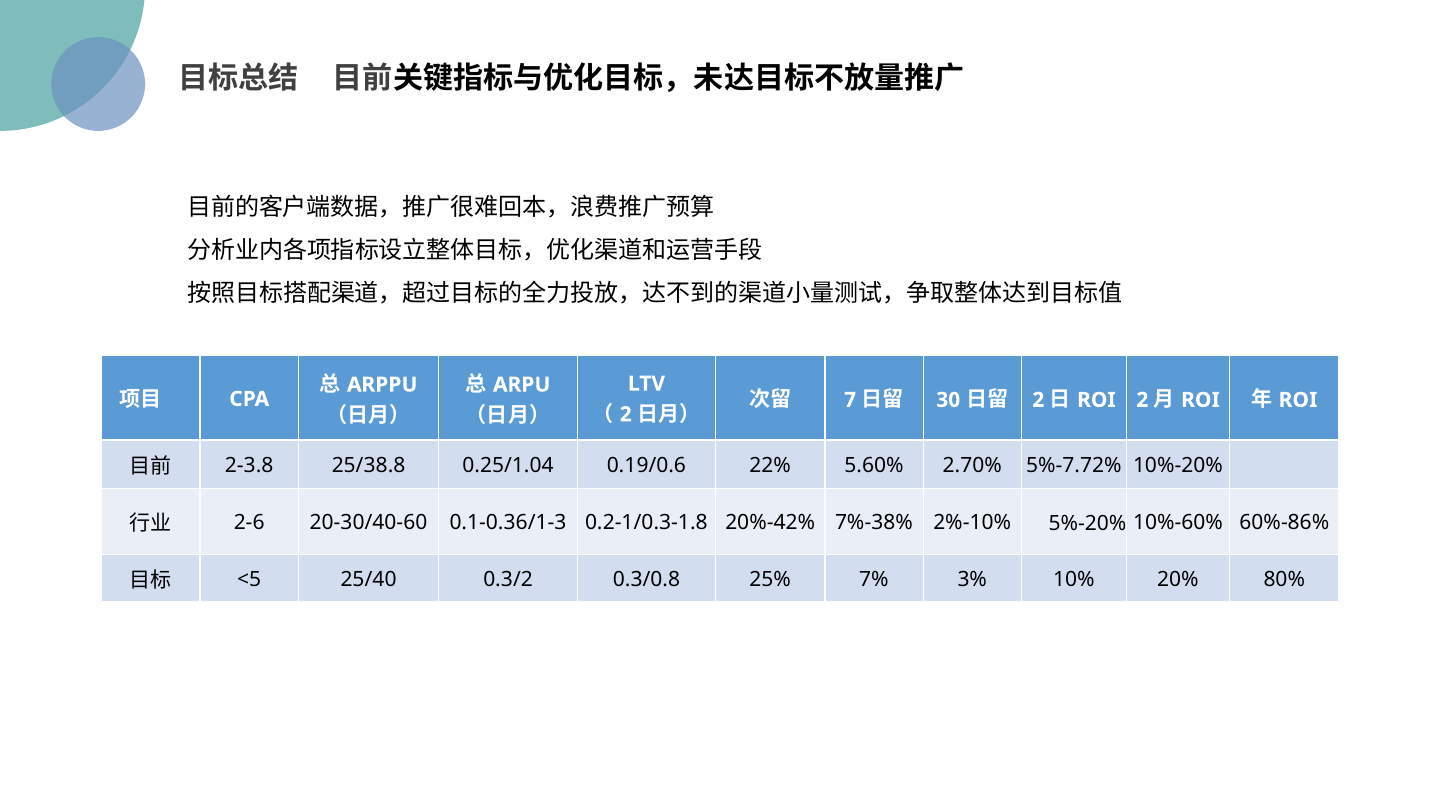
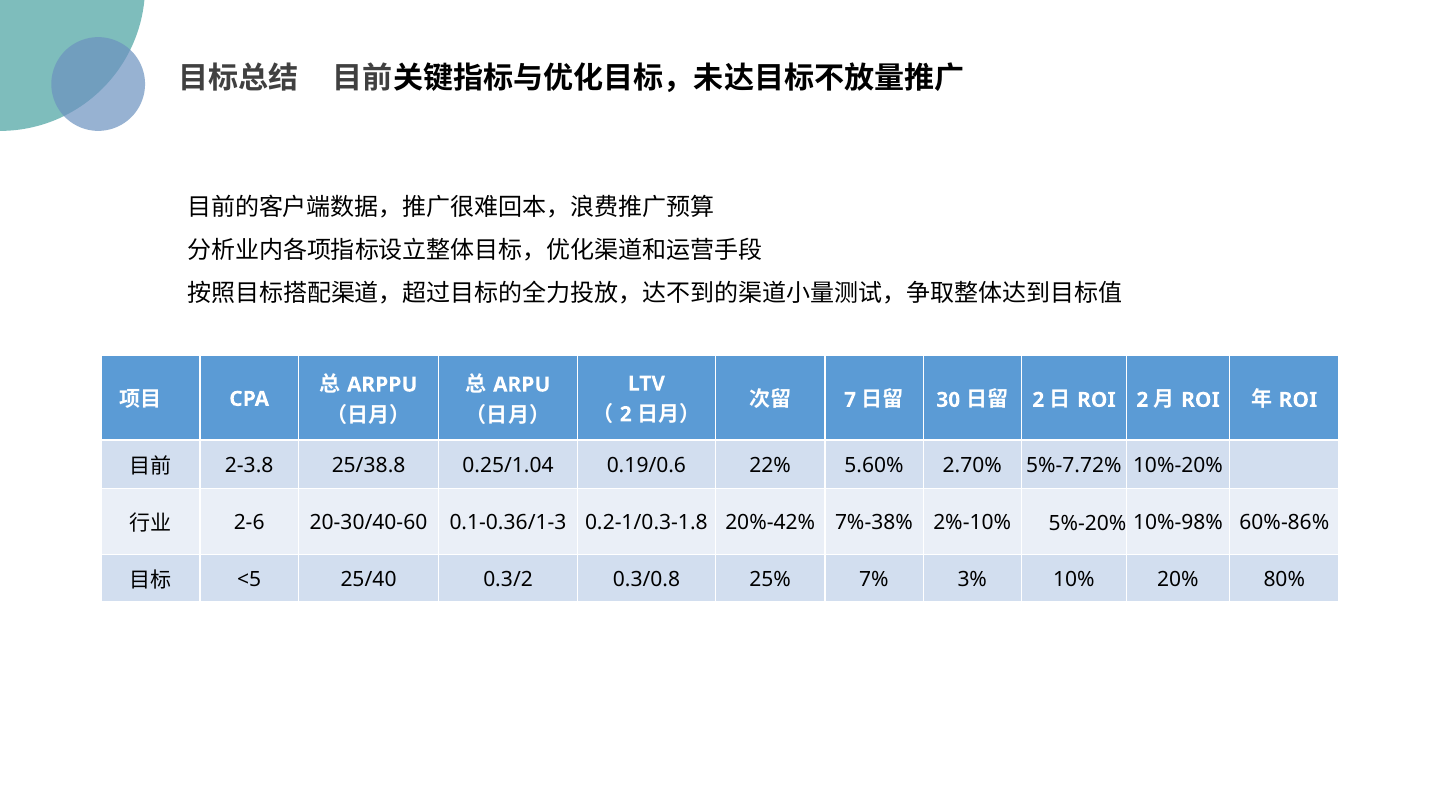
10%-60%: 10%-60% -> 10%-98% (1178, 523)
